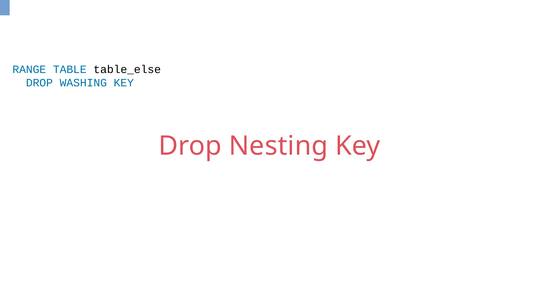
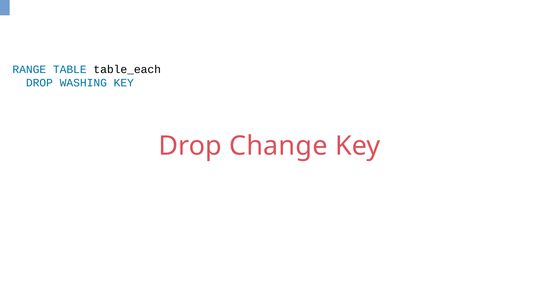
table_else: table_else -> table_each (127, 69)
Nesting: Nesting -> Change (278, 146)
